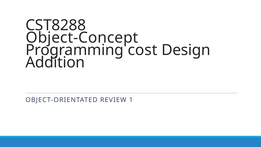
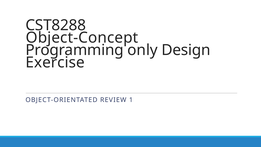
cost: cost -> only (143, 50)
Addition: Addition -> Exercise (55, 62)
